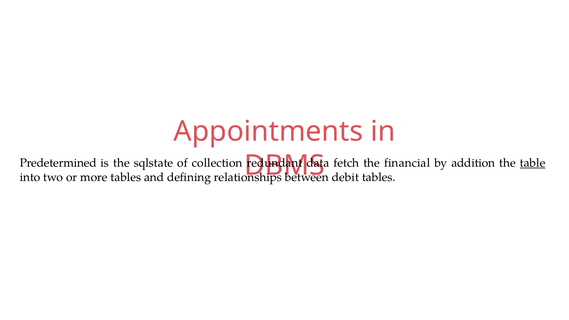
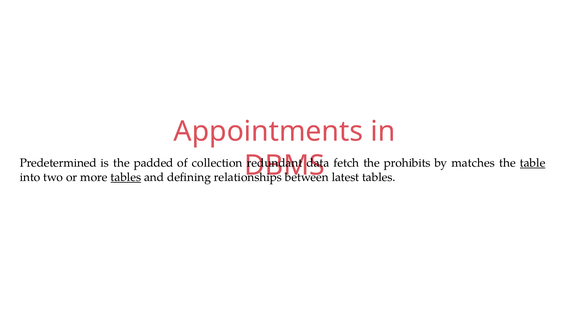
sqlstate: sqlstate -> padded (154, 163)
financial: financial -> prohibits (407, 163)
addition: addition -> matches (473, 163)
tables underline: none -> present (126, 177)
debit: debit -> latest (345, 177)
